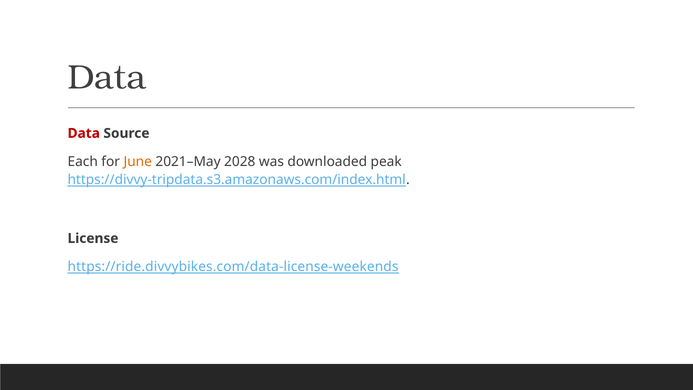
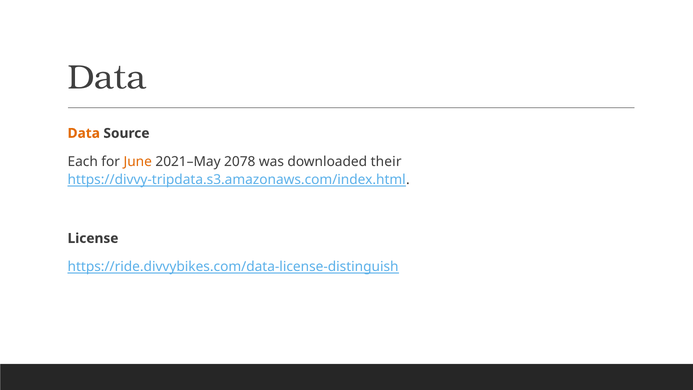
Data colour: red -> orange (84, 133)
2028: 2028 -> 2078 (240, 161)
peak: peak -> their (386, 161)
https://ride.divvybikes.com/data-license-weekends: https://ride.divvybikes.com/data-license-weekends -> https://ride.divvybikes.com/data-license-distinguish (233, 267)
